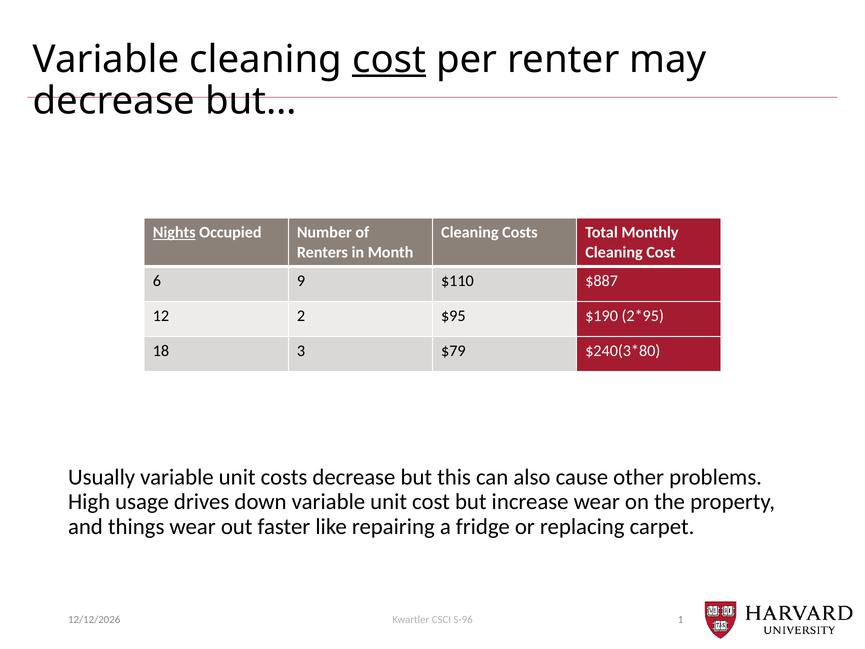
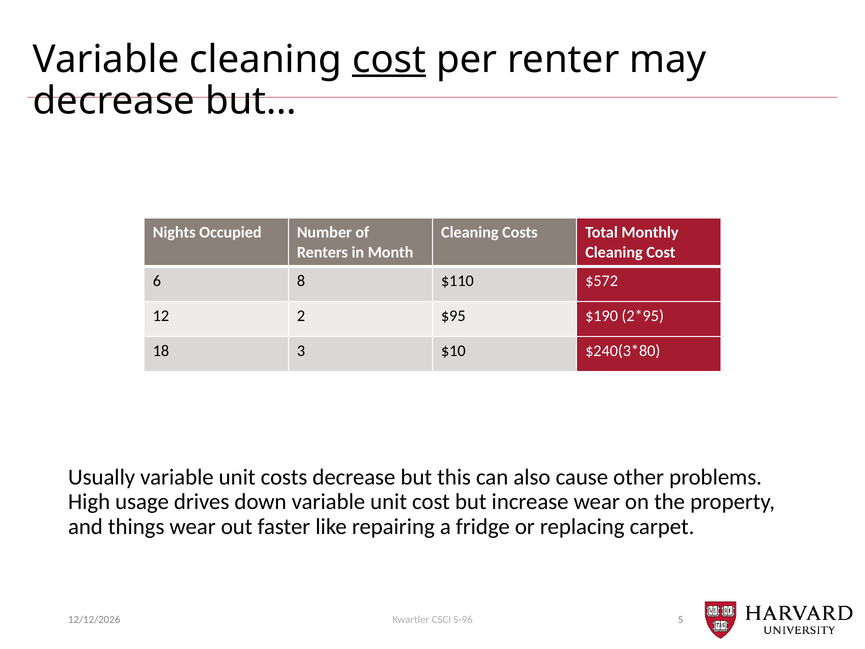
Nights underline: present -> none (174, 232)
9: 9 -> 8 (301, 281)
$887: $887 -> $572 (602, 281)
$79: $79 -> $10 (453, 351)
1: 1 -> 5 (681, 619)
